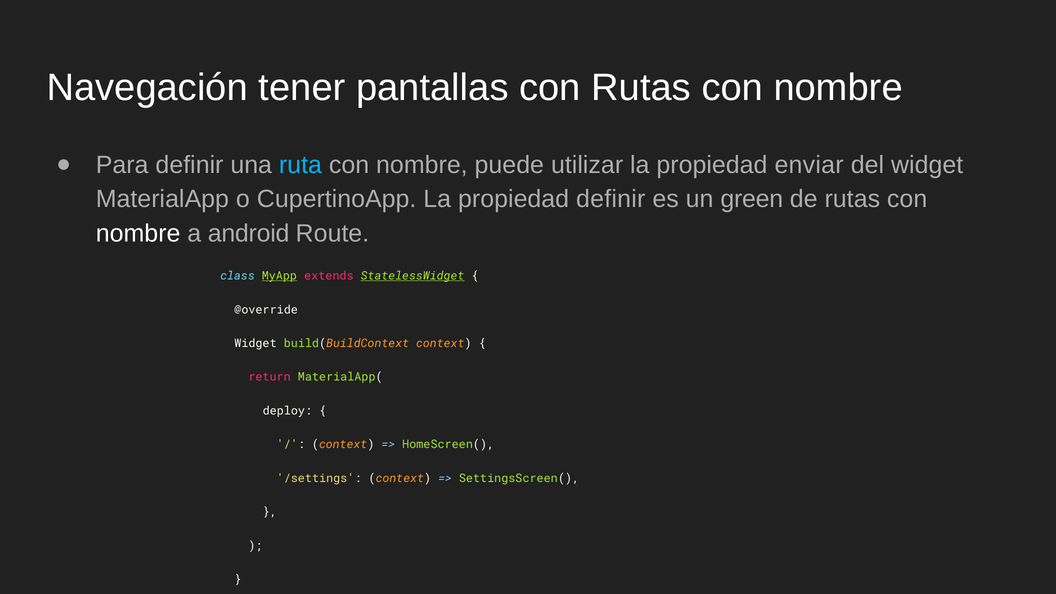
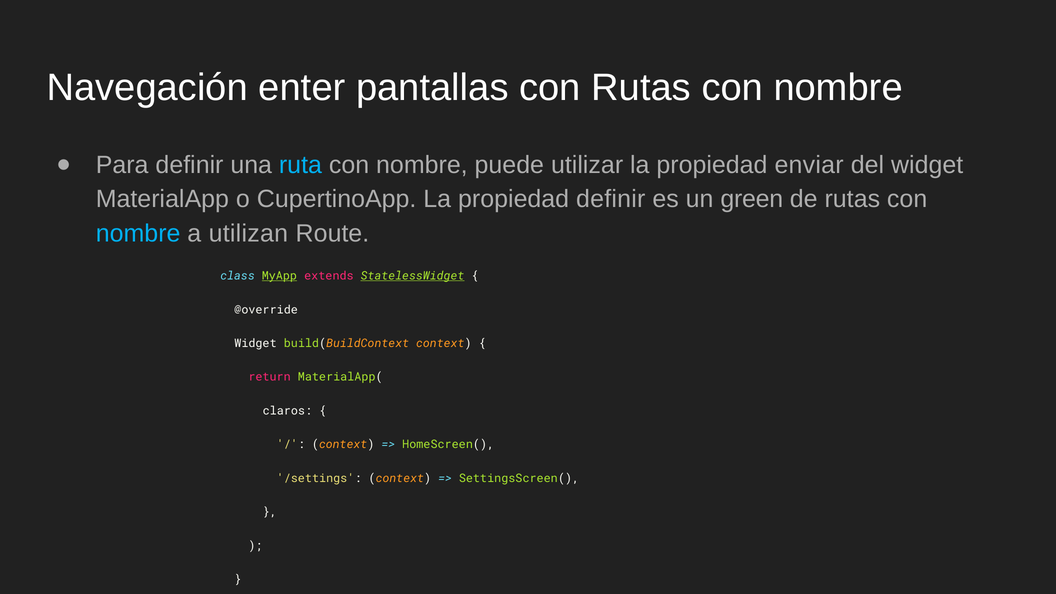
tener: tener -> enter (302, 87)
nombre colour: white -> light blue (138, 234)
android: android -> utilizan (248, 234)
deploy: deploy -> claros (287, 411)
